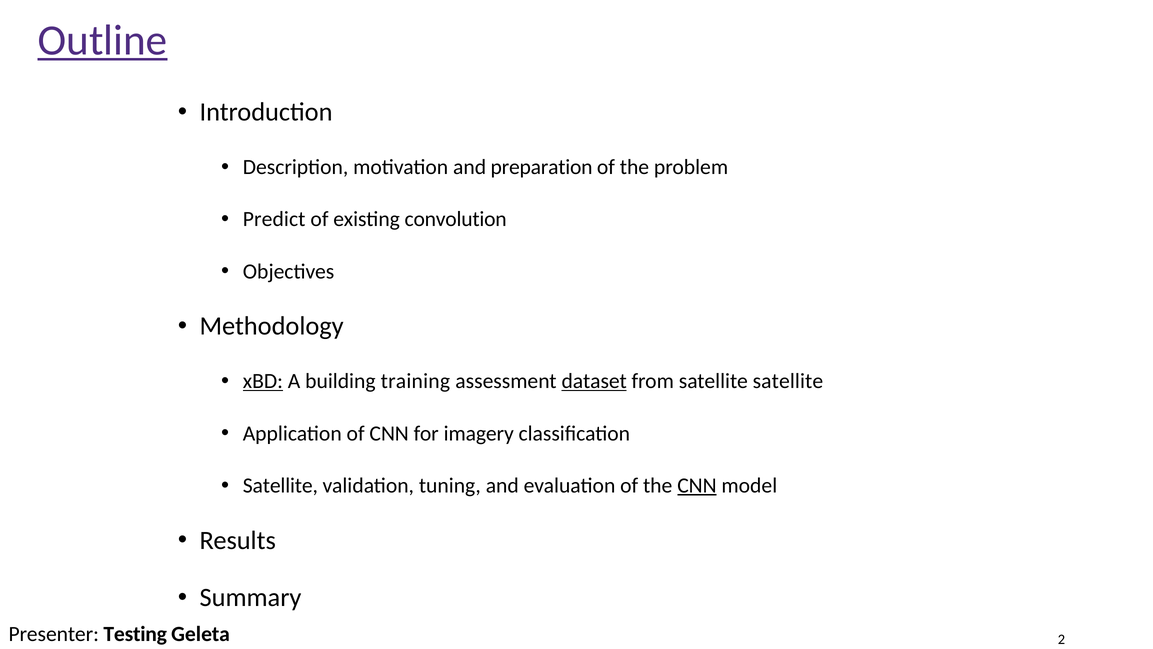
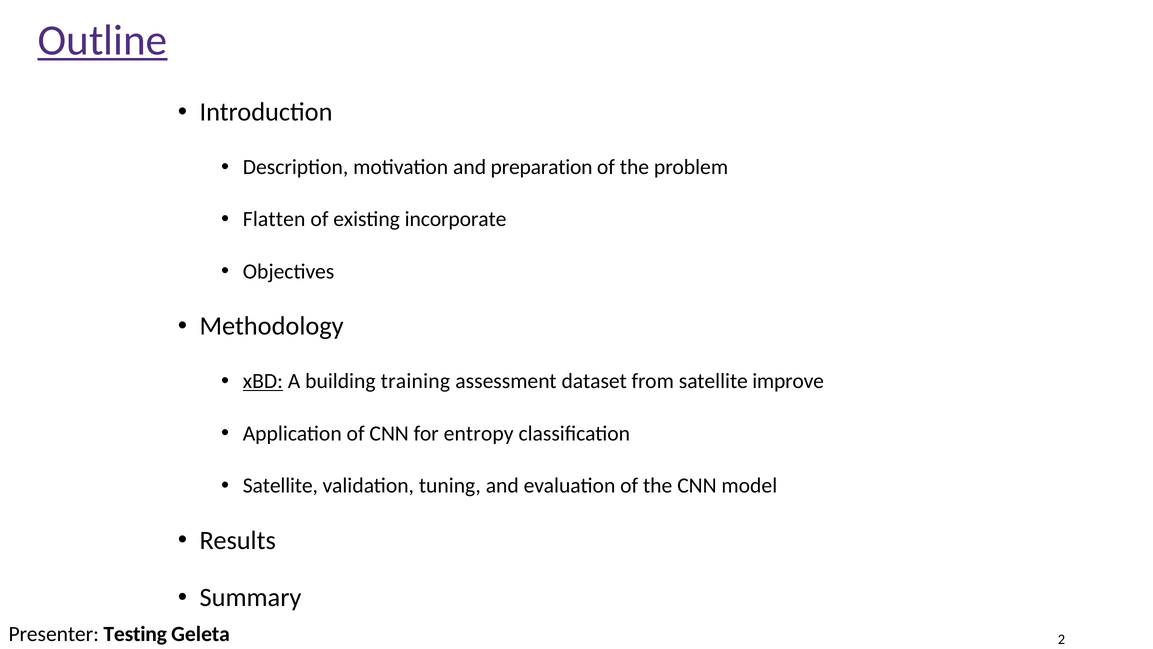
Predict: Predict -> Flatten (274, 219)
convolution: convolution -> incorporate (456, 219)
dataset underline: present -> none (594, 381)
satellite satellite: satellite -> improve (788, 381)
imagery: imagery -> entropy (479, 433)
CNN underline: present -> none (697, 485)
